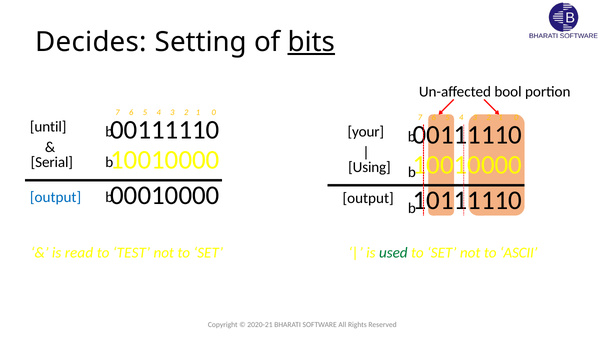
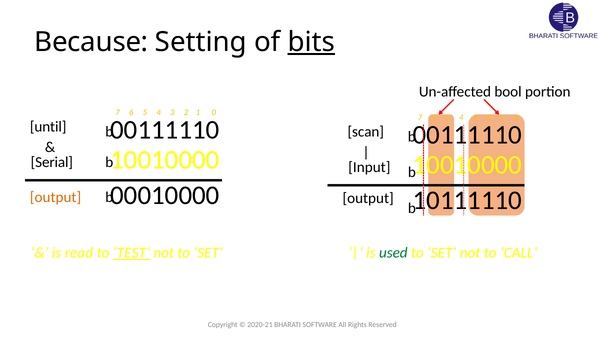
Decides: Decides -> Because (91, 42)
your: your -> scan (366, 132)
Using: Using -> Input (369, 167)
output colour: blue -> orange (56, 198)
TEST underline: none -> present (131, 253)
ASCII: ASCII -> CALL (519, 253)
